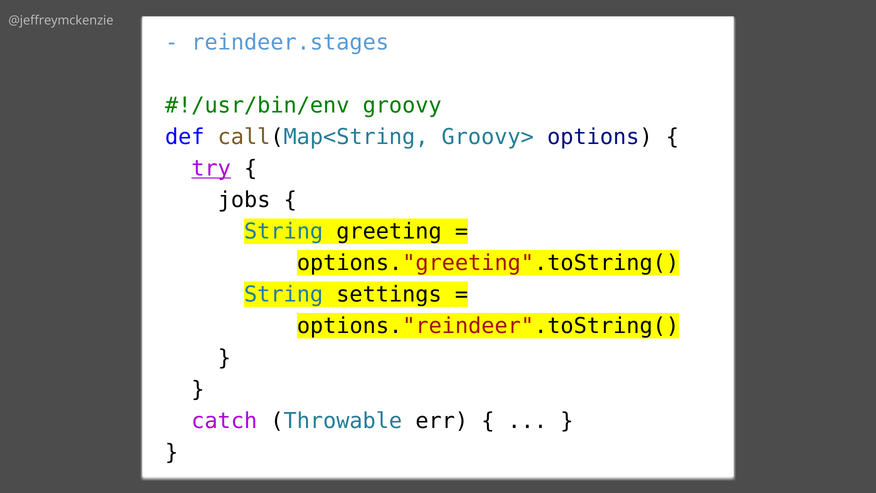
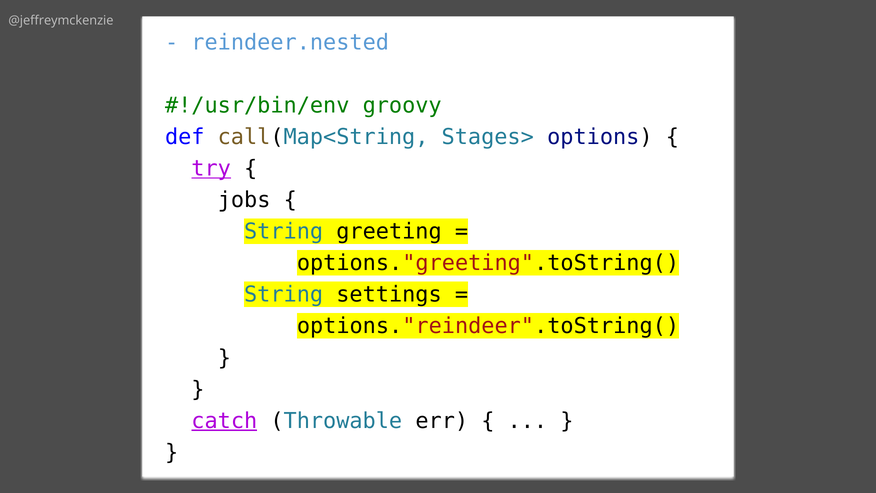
reindeer.stages: reindeer.stages -> reindeer.nested (290, 42)
Groovy>: Groovy> -> Stages> (488, 137)
catch underline: none -> present (224, 421)
